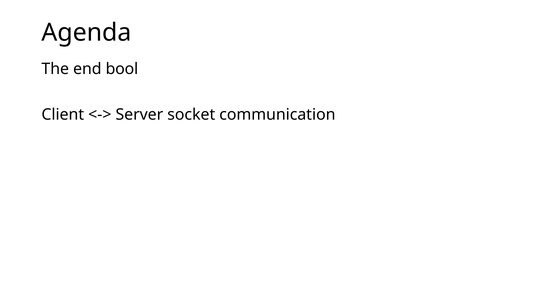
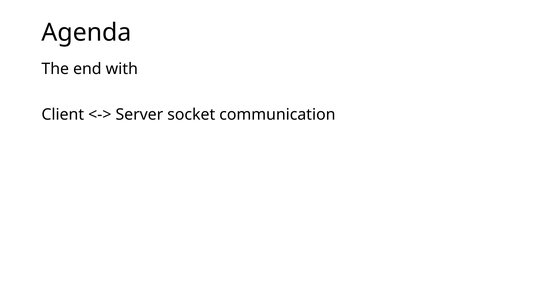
bool: bool -> with (122, 69)
